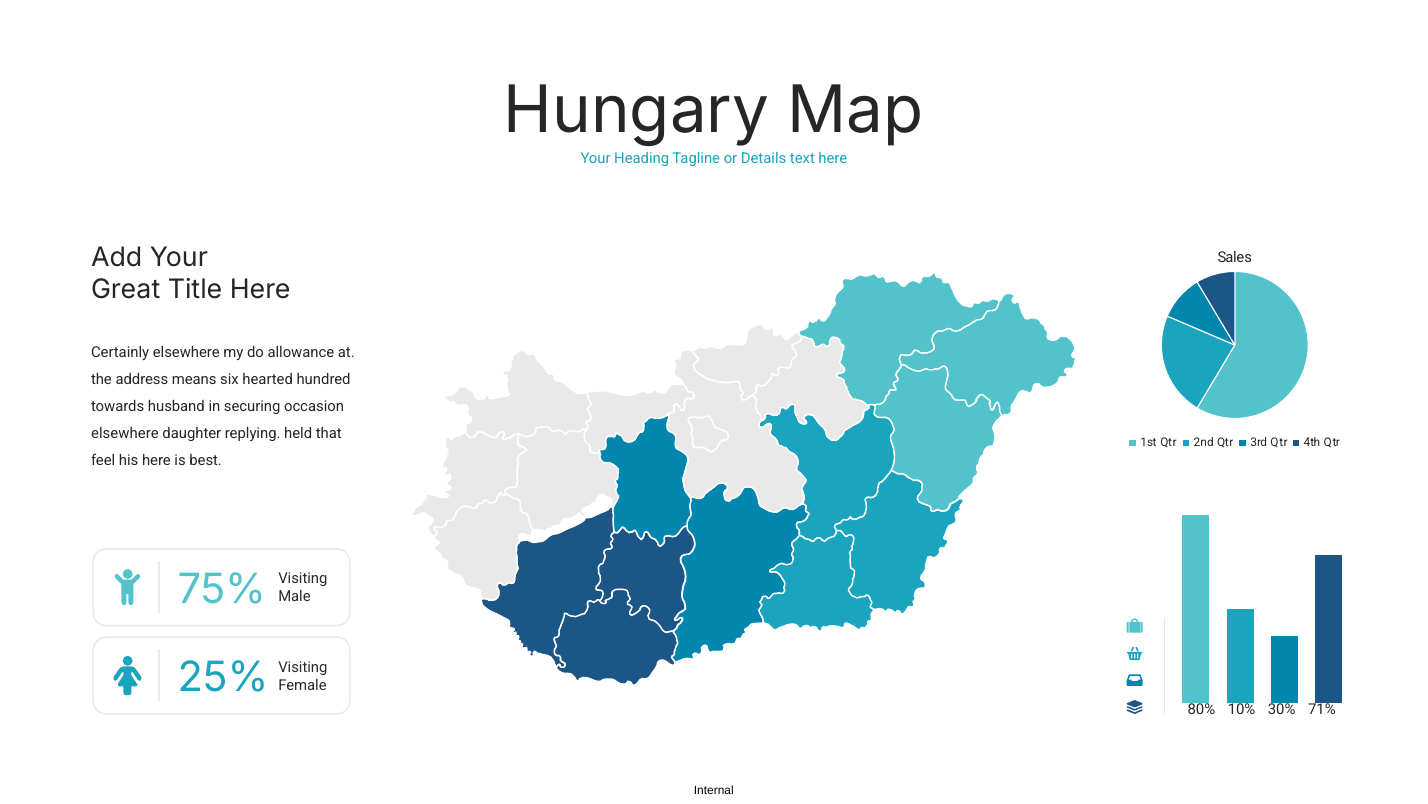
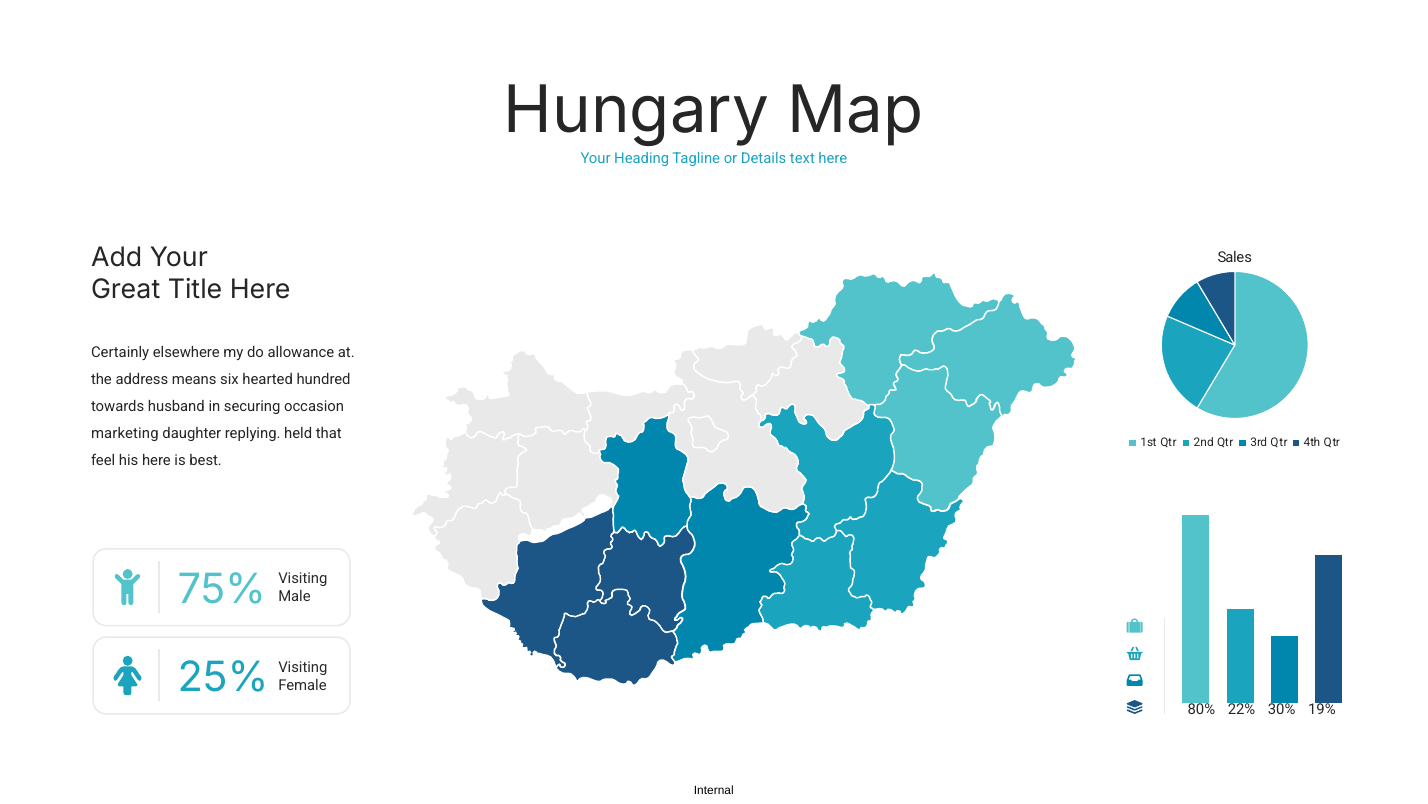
elsewhere: elsewhere -> marketing (125, 433)
10%: 10% -> 22% (1242, 709)
71%: 71% -> 19% (1322, 709)
